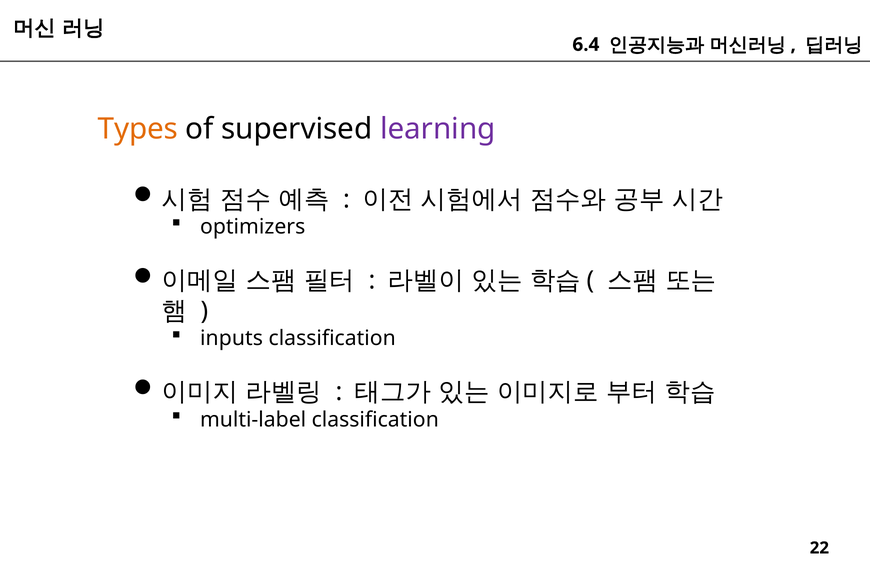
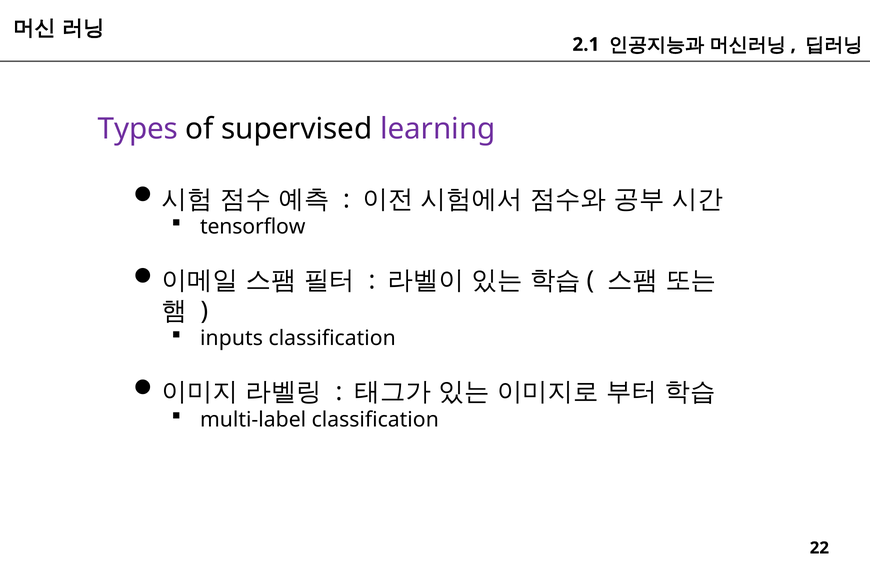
6.4: 6.4 -> 2.1 (586, 45)
Types colour: orange -> purple (138, 129)
optimizers: optimizers -> tensorflow (253, 227)
